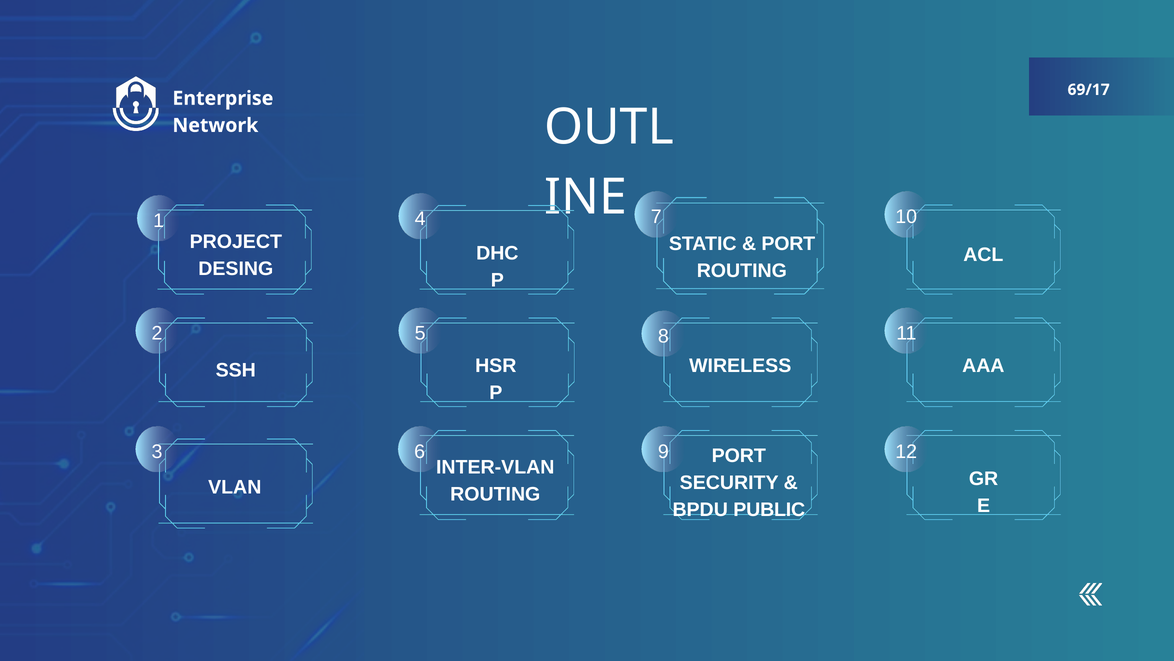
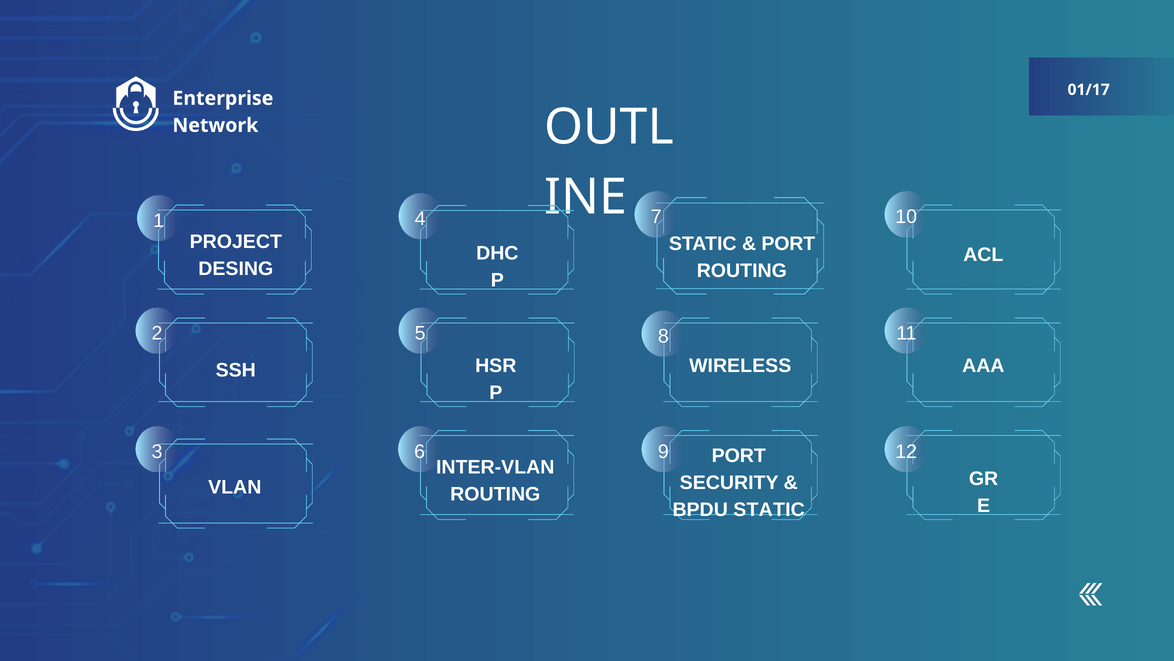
69/17: 69/17 -> 01/17 (1089, 90)
BPDU PUBLIC: PUBLIC -> STATIC (769, 510)
